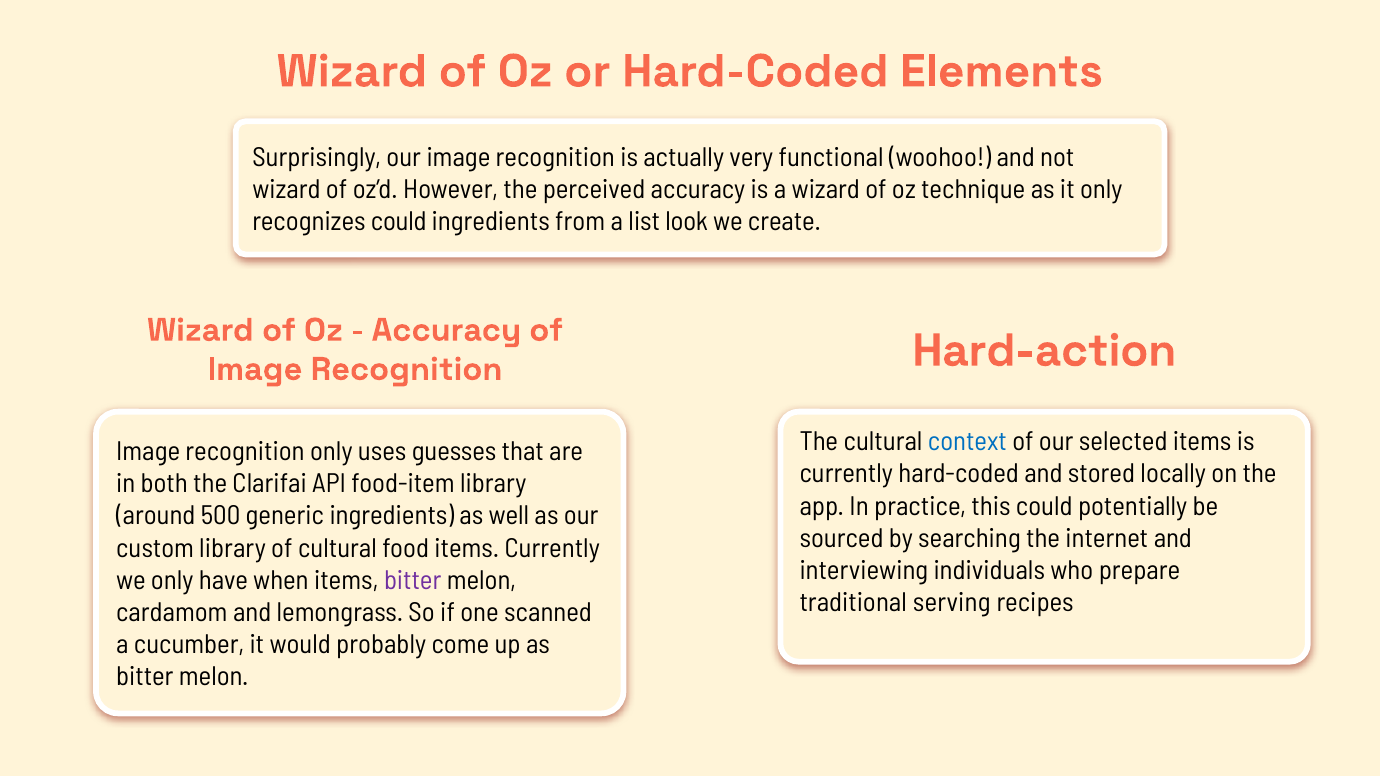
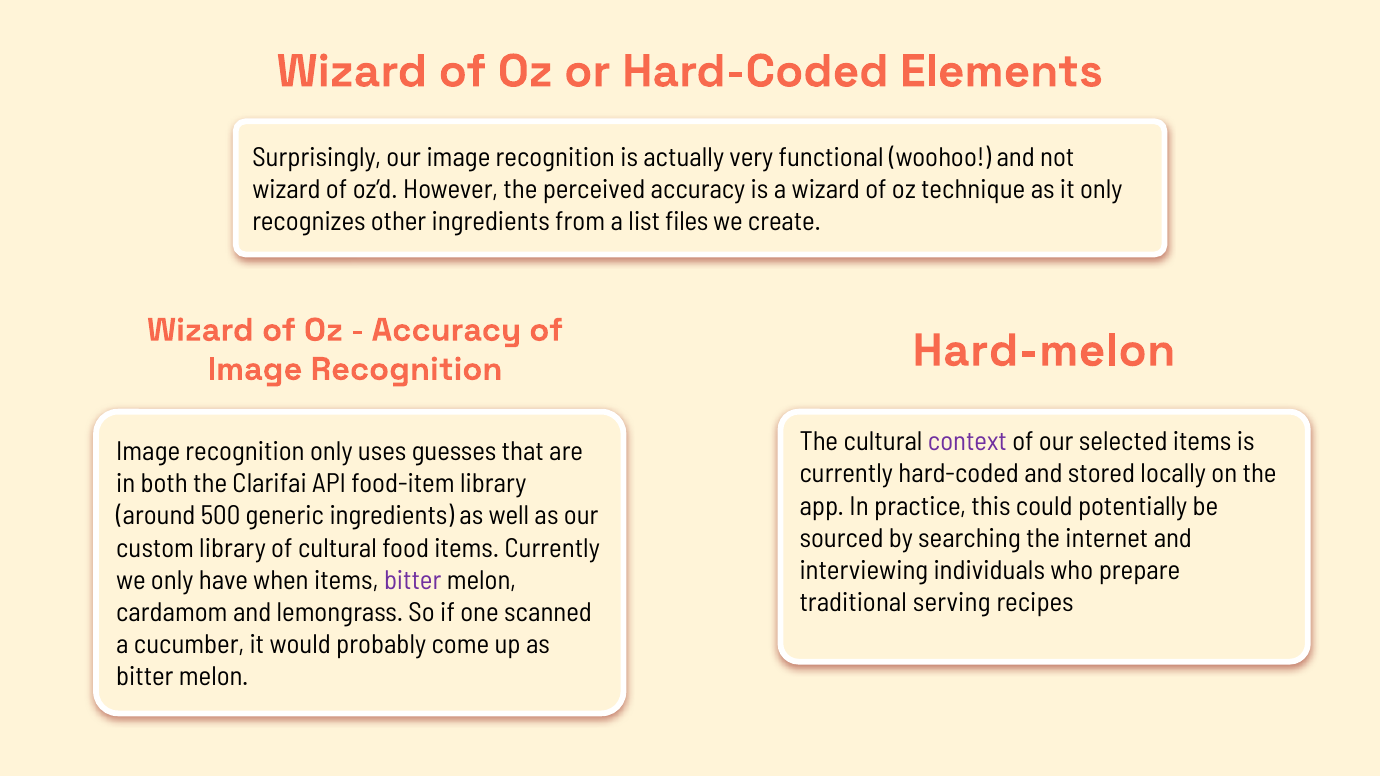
recognizes could: could -> other (399, 222)
look: look -> files (687, 222)
Hard-action: Hard-action -> Hard-melon (1044, 351)
context colour: blue -> purple (967, 442)
